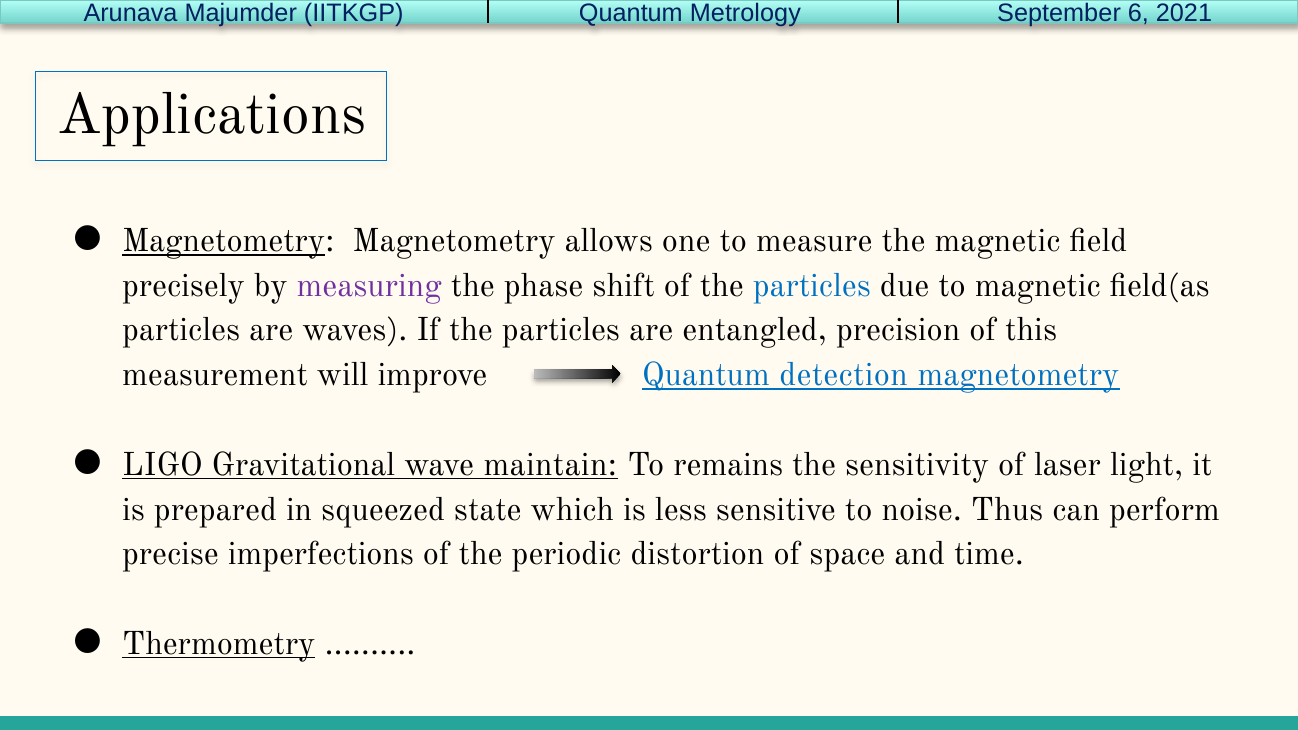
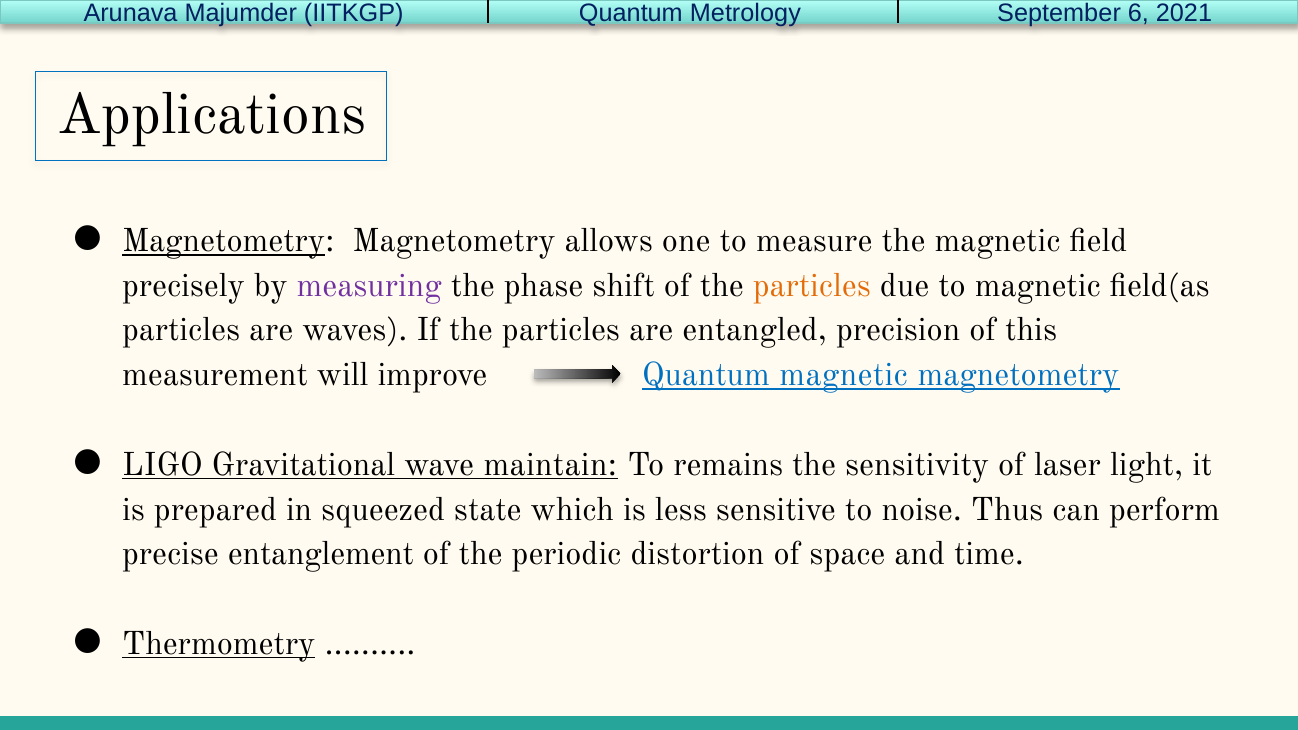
particles colour: blue -> orange (812, 286)
Quantum detection: detection -> magnetic (844, 375)
imperfections: imperfections -> entanglement (321, 554)
